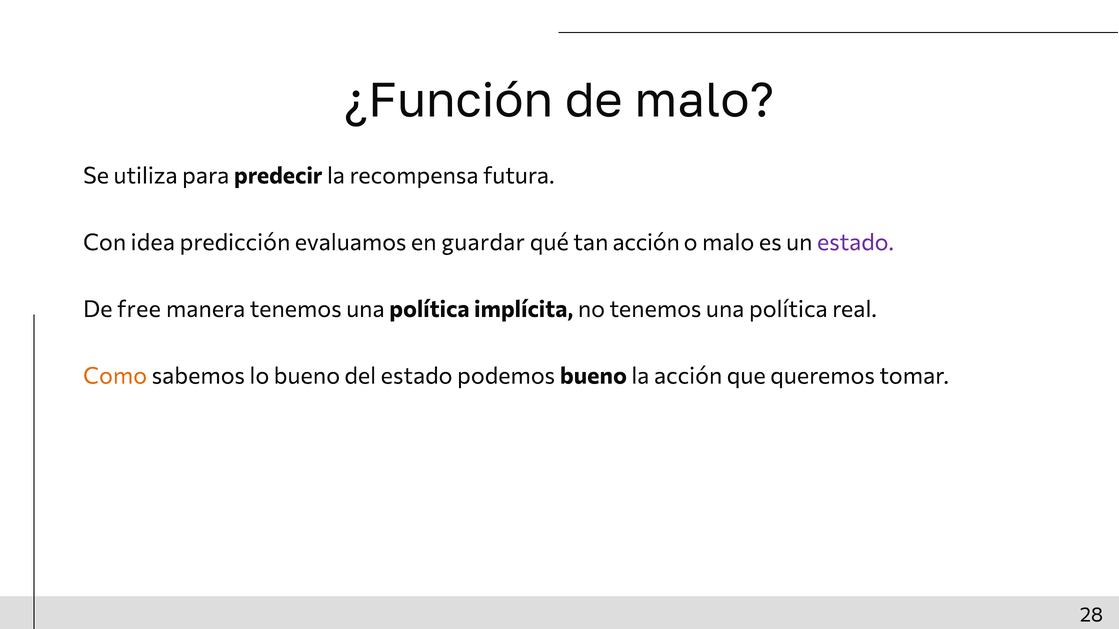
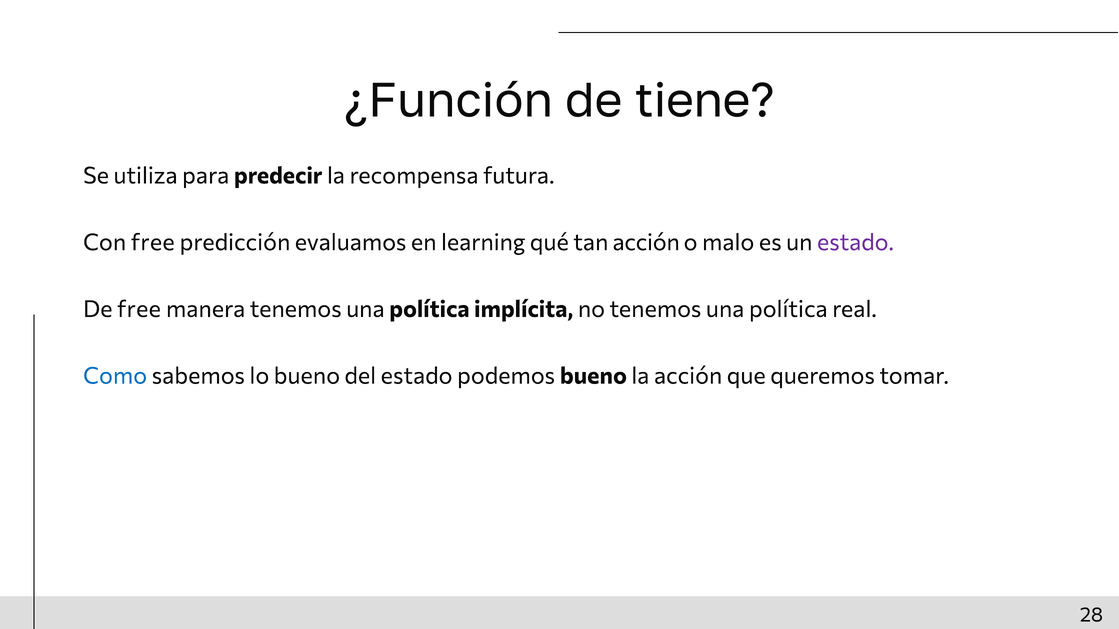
de malo: malo -> tiene (705, 101)
Con idea: idea -> free (153, 243)
guardar: guardar -> learning (483, 243)
Como colour: orange -> blue (115, 376)
